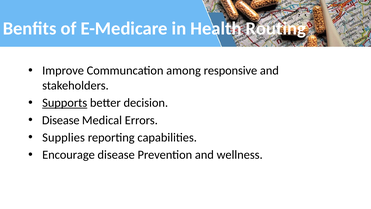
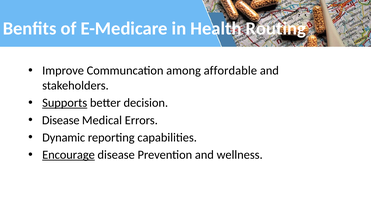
responsive: responsive -> affordable (230, 70)
Supplies: Supplies -> Dynamic (64, 137)
Encourage underline: none -> present (68, 155)
